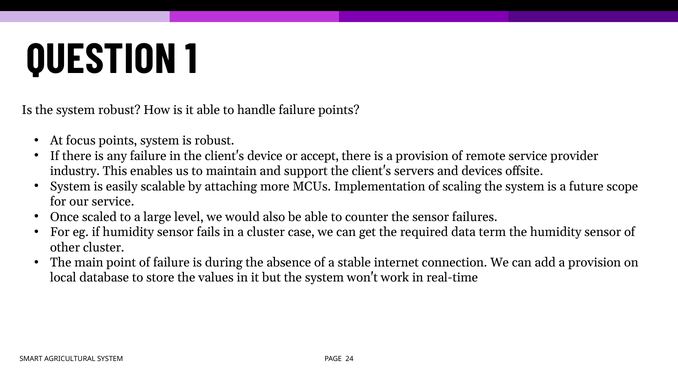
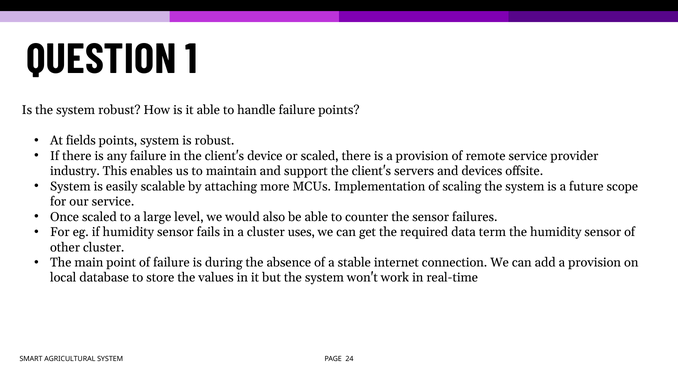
focus: focus -> fields (81, 141)
or accept: accept -> scaled (320, 156)
case: case -> uses (301, 232)
